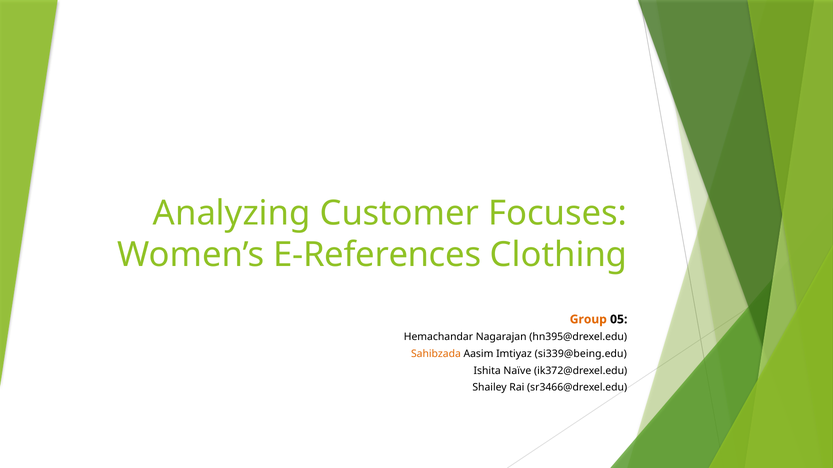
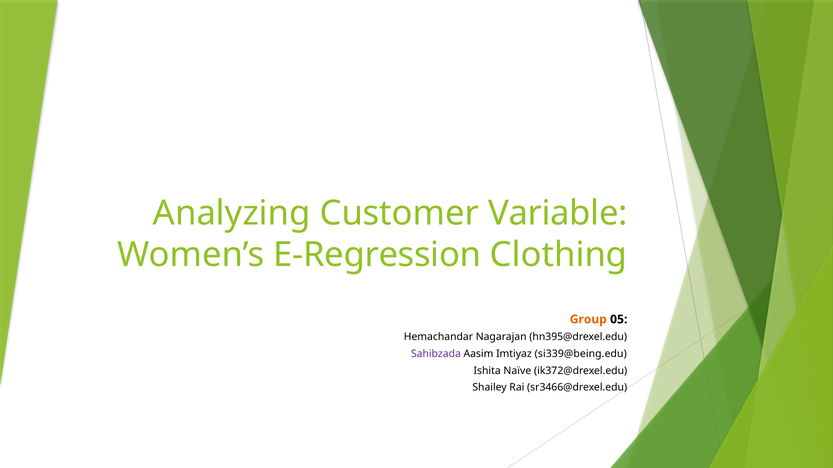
Focuses: Focuses -> Variable (558, 214)
E-References: E-References -> E-Regression (377, 255)
Sahibzada colour: orange -> purple (436, 354)
